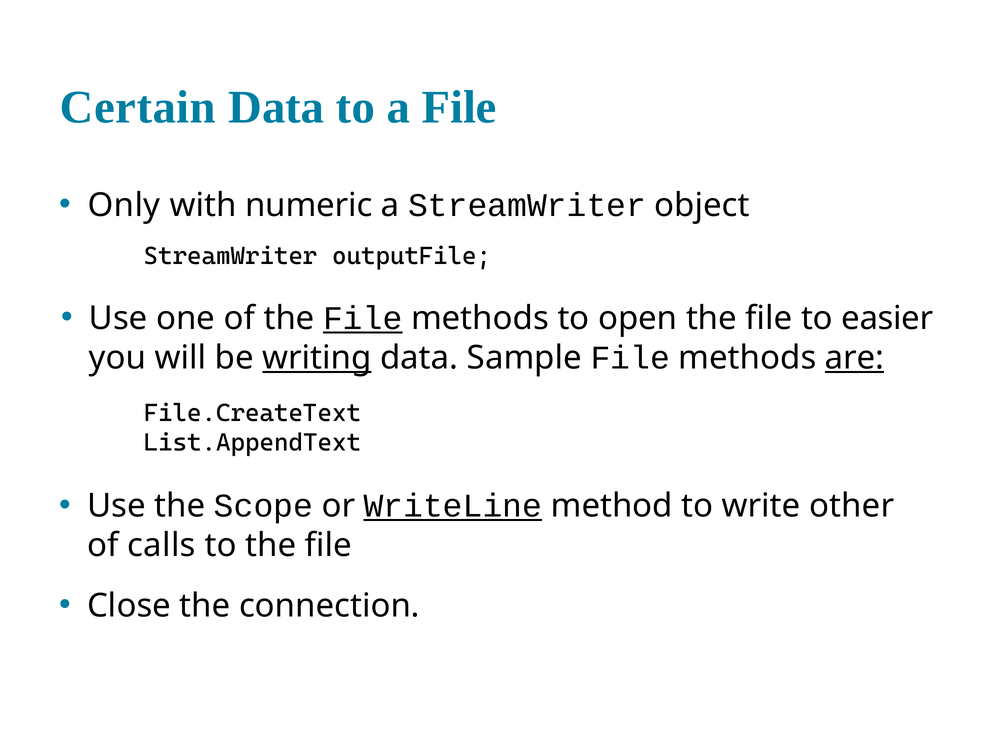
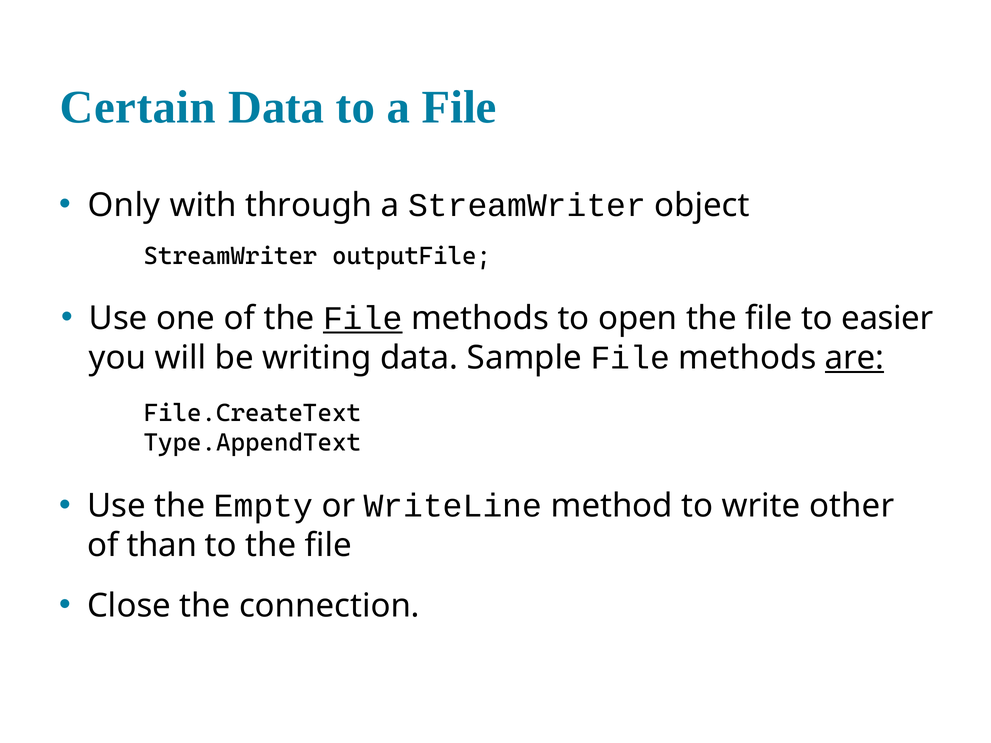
numeric: numeric -> through (309, 205)
writing underline: present -> none (317, 358)
List.AppendText: List.AppendText -> Type.AppendText (252, 443)
Scope: Scope -> Empty (263, 506)
WriteLine underline: present -> none (453, 506)
calls: calls -> than (162, 546)
